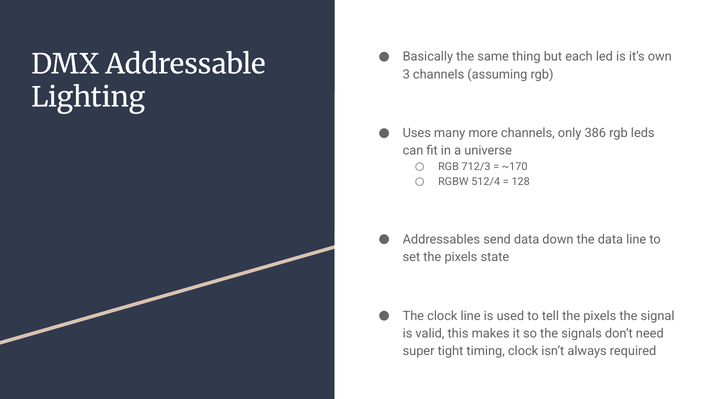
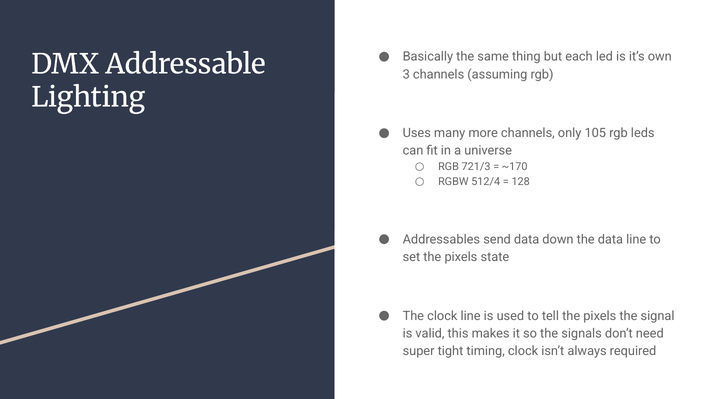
386: 386 -> 105 (595, 133)
712/3: 712/3 -> 721/3 (476, 167)
